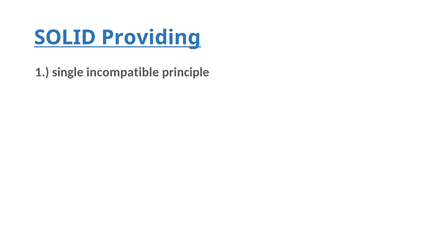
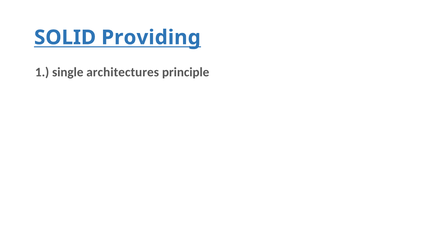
incompatible: incompatible -> architectures (123, 72)
